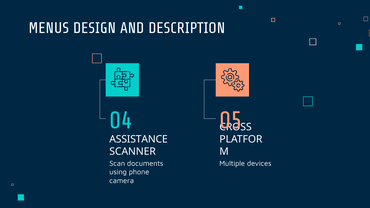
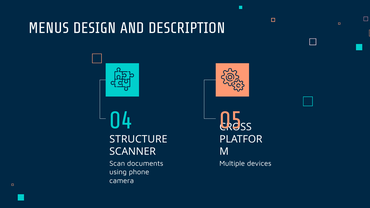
ASSISTANCE: ASSISTANCE -> STRUCTURE (138, 139)
